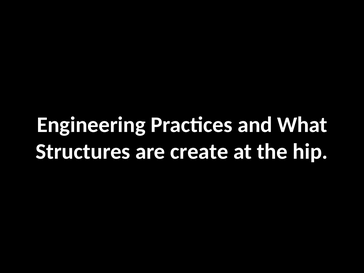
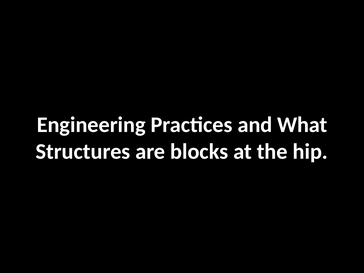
create: create -> blocks (199, 151)
